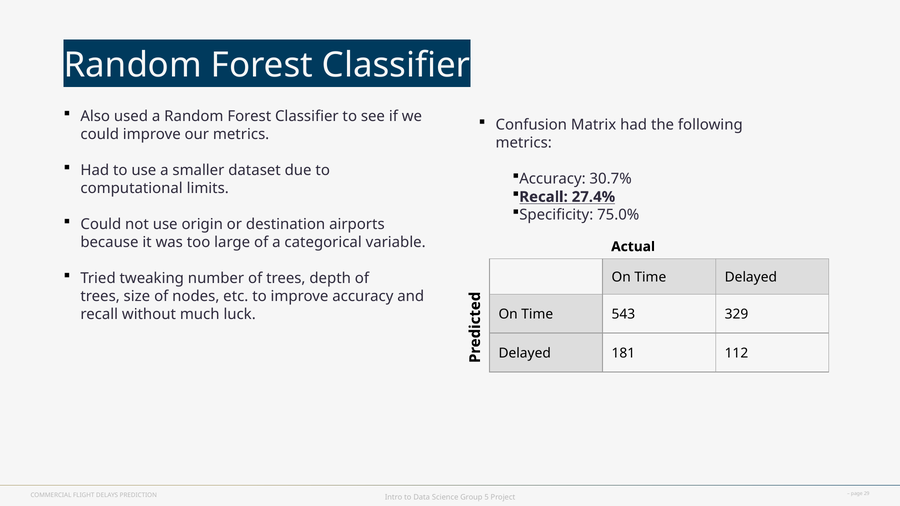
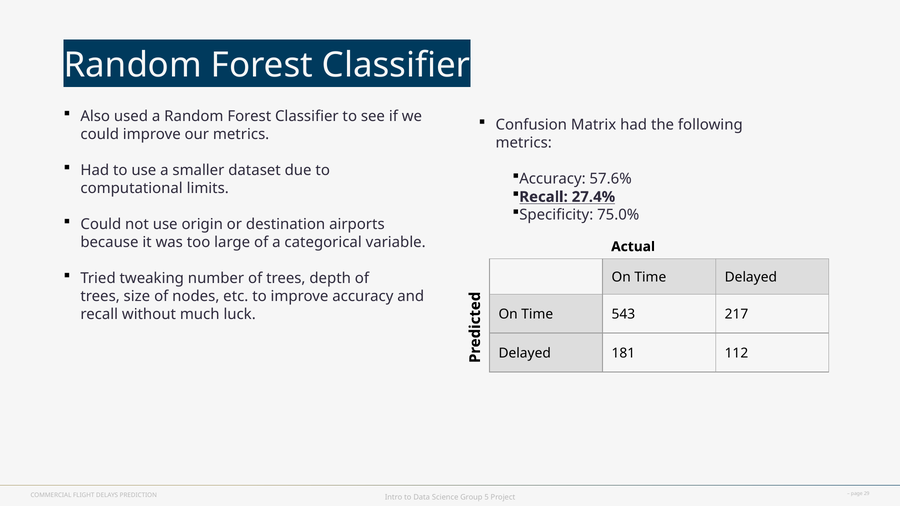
30.7%: 30.7% -> 57.6% (611, 179)
329: 329 -> 217 (736, 315)
